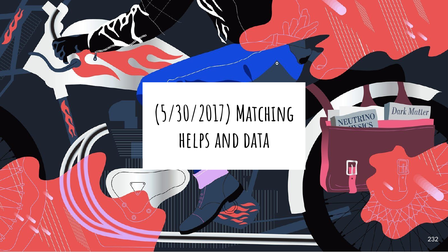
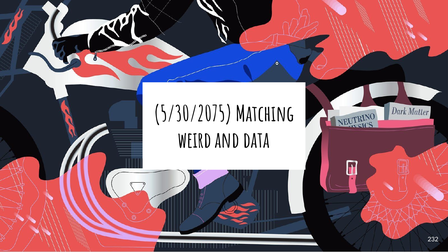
5/30/2017: 5/30/2017 -> 5/30/2075 (193, 114)
helps: helps -> weird (195, 141)
